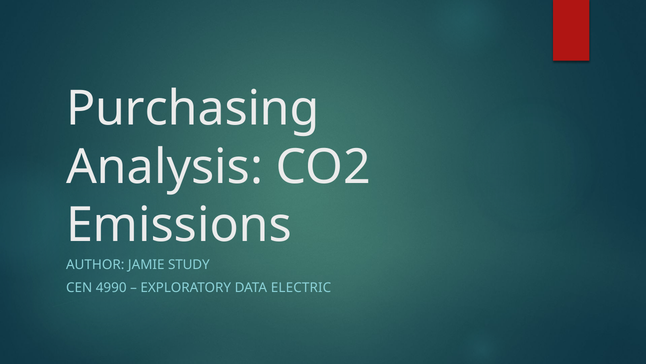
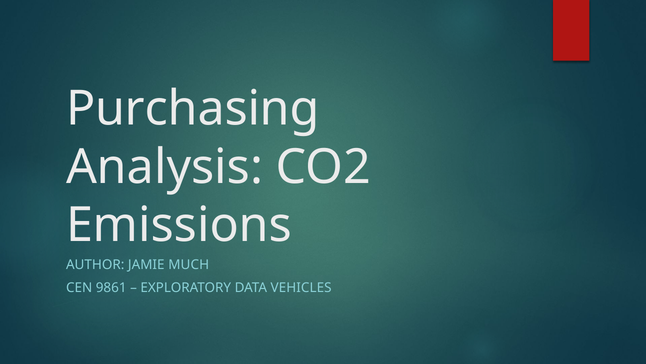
STUDY: STUDY -> MUCH (189, 265)
4990: 4990 -> 9861 (111, 287)
ELECTRIC: ELECTRIC -> VEHICLES (301, 287)
